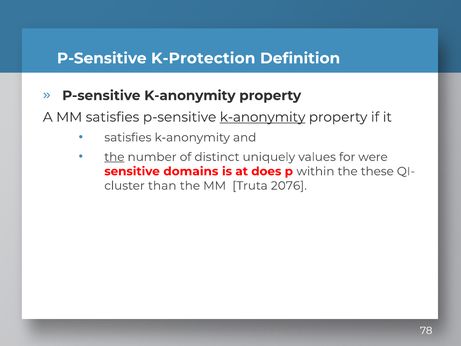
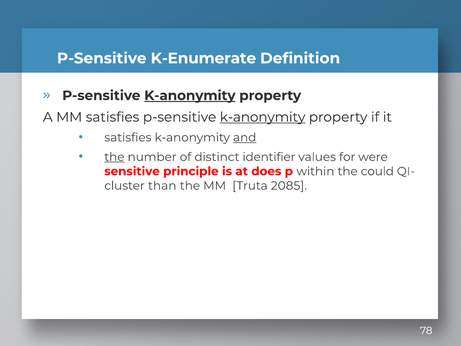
K-Protection: K-Protection -> K-Enumerate (203, 58)
K-anonymity underline: none -> present (190, 96)
and underline: none -> present (245, 137)
uniquely: uniquely -> identifier (269, 157)
domains: domains -> principle (191, 171)
these: these -> could (377, 171)
2076: 2076 -> 2085 (289, 186)
